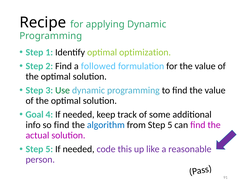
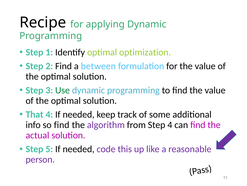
followed: followed -> between (98, 66)
Goal: Goal -> That (35, 114)
algorithm colour: blue -> purple (106, 124)
from Step 5: 5 -> 4 (170, 124)
